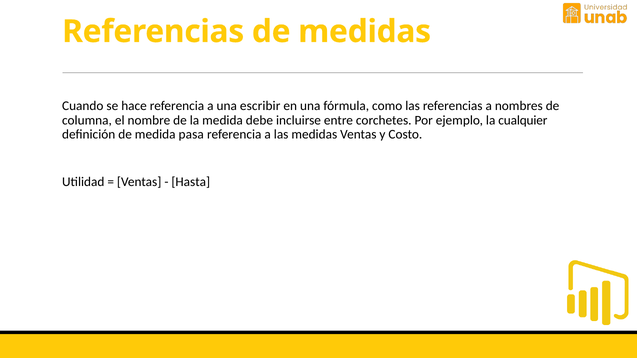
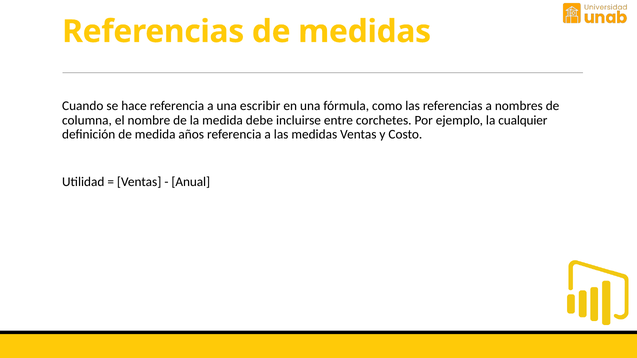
pasa: pasa -> años (191, 135)
Hasta: Hasta -> Anual (191, 182)
